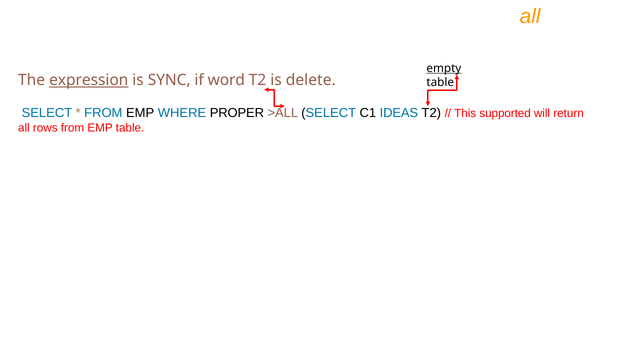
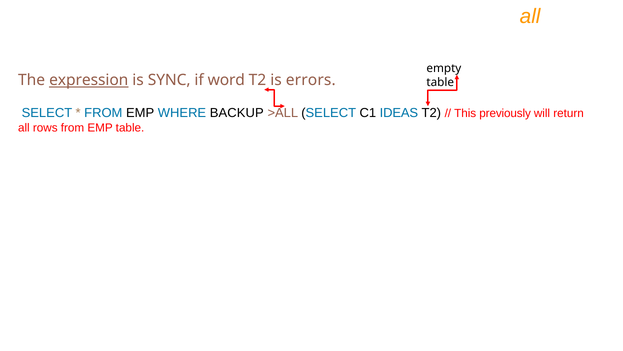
empty underline: present -> none (444, 68)
delete: delete -> errors (311, 80)
PROPER: PROPER -> BACKUP (237, 113)
supported: supported -> previously (505, 113)
